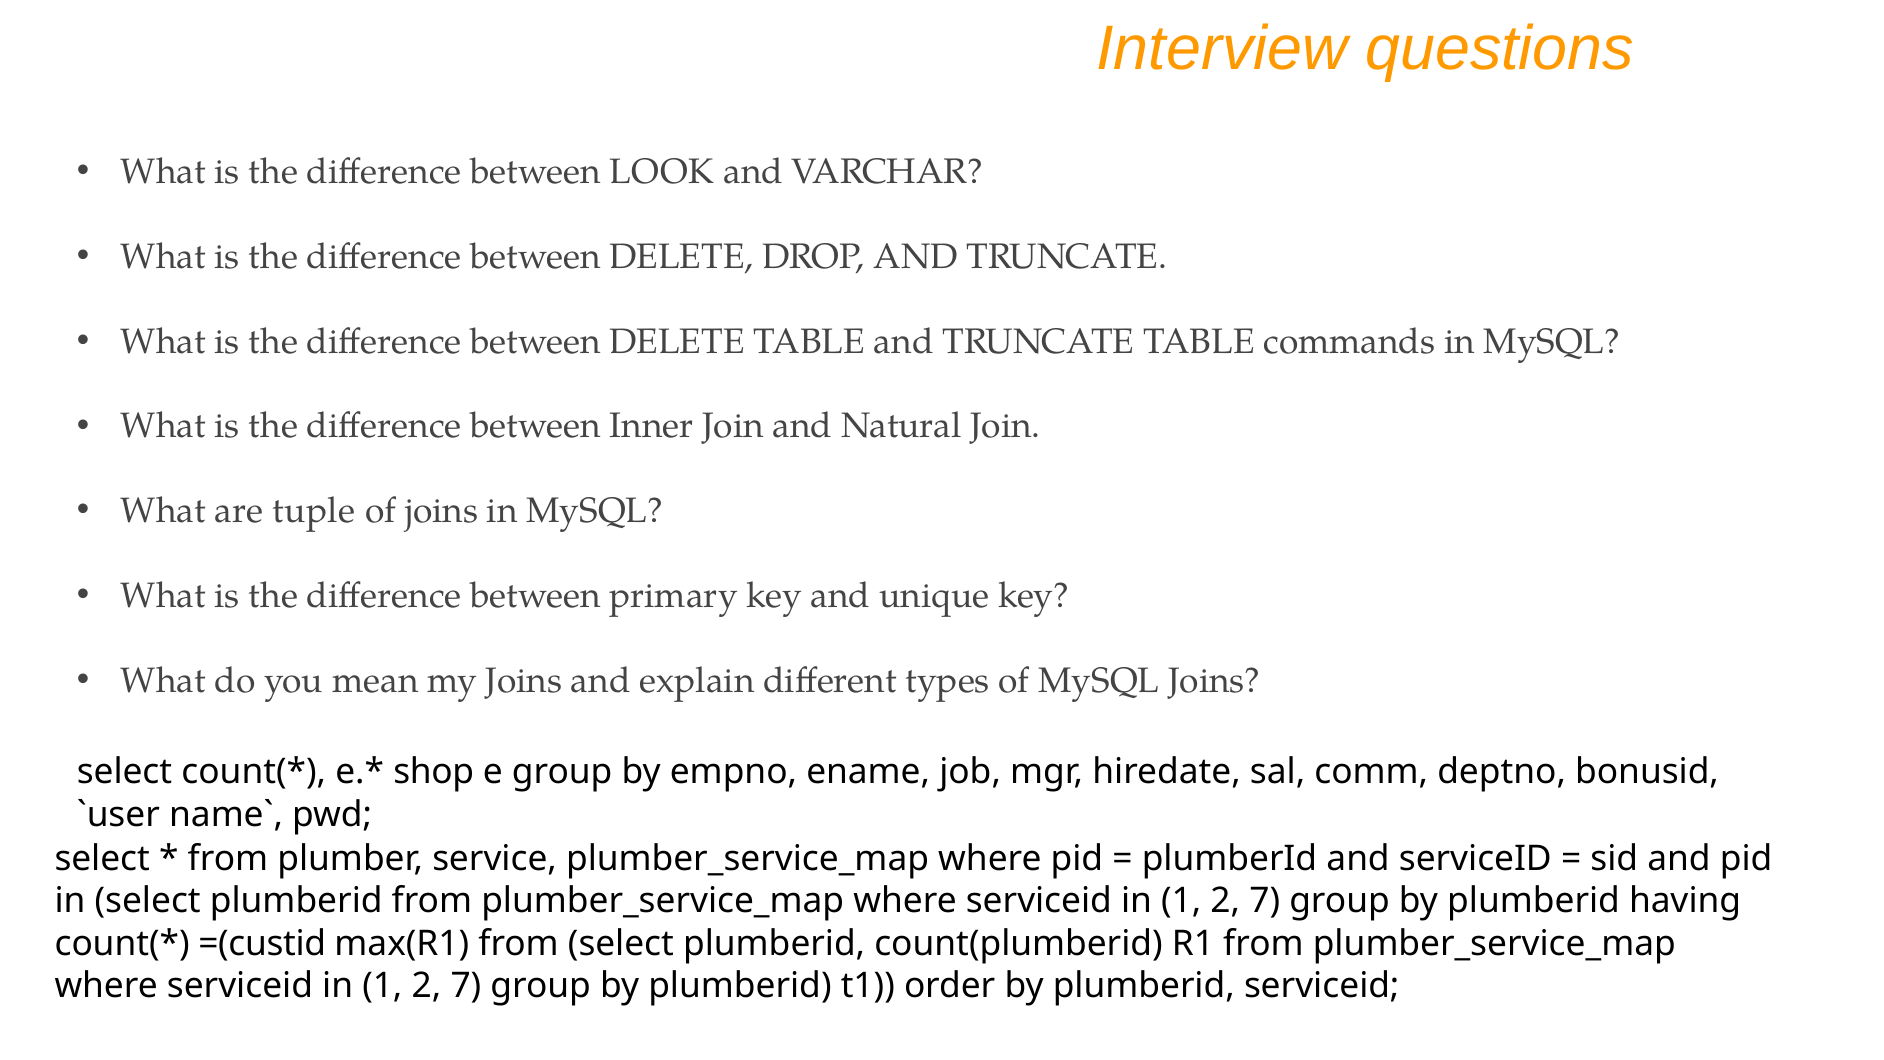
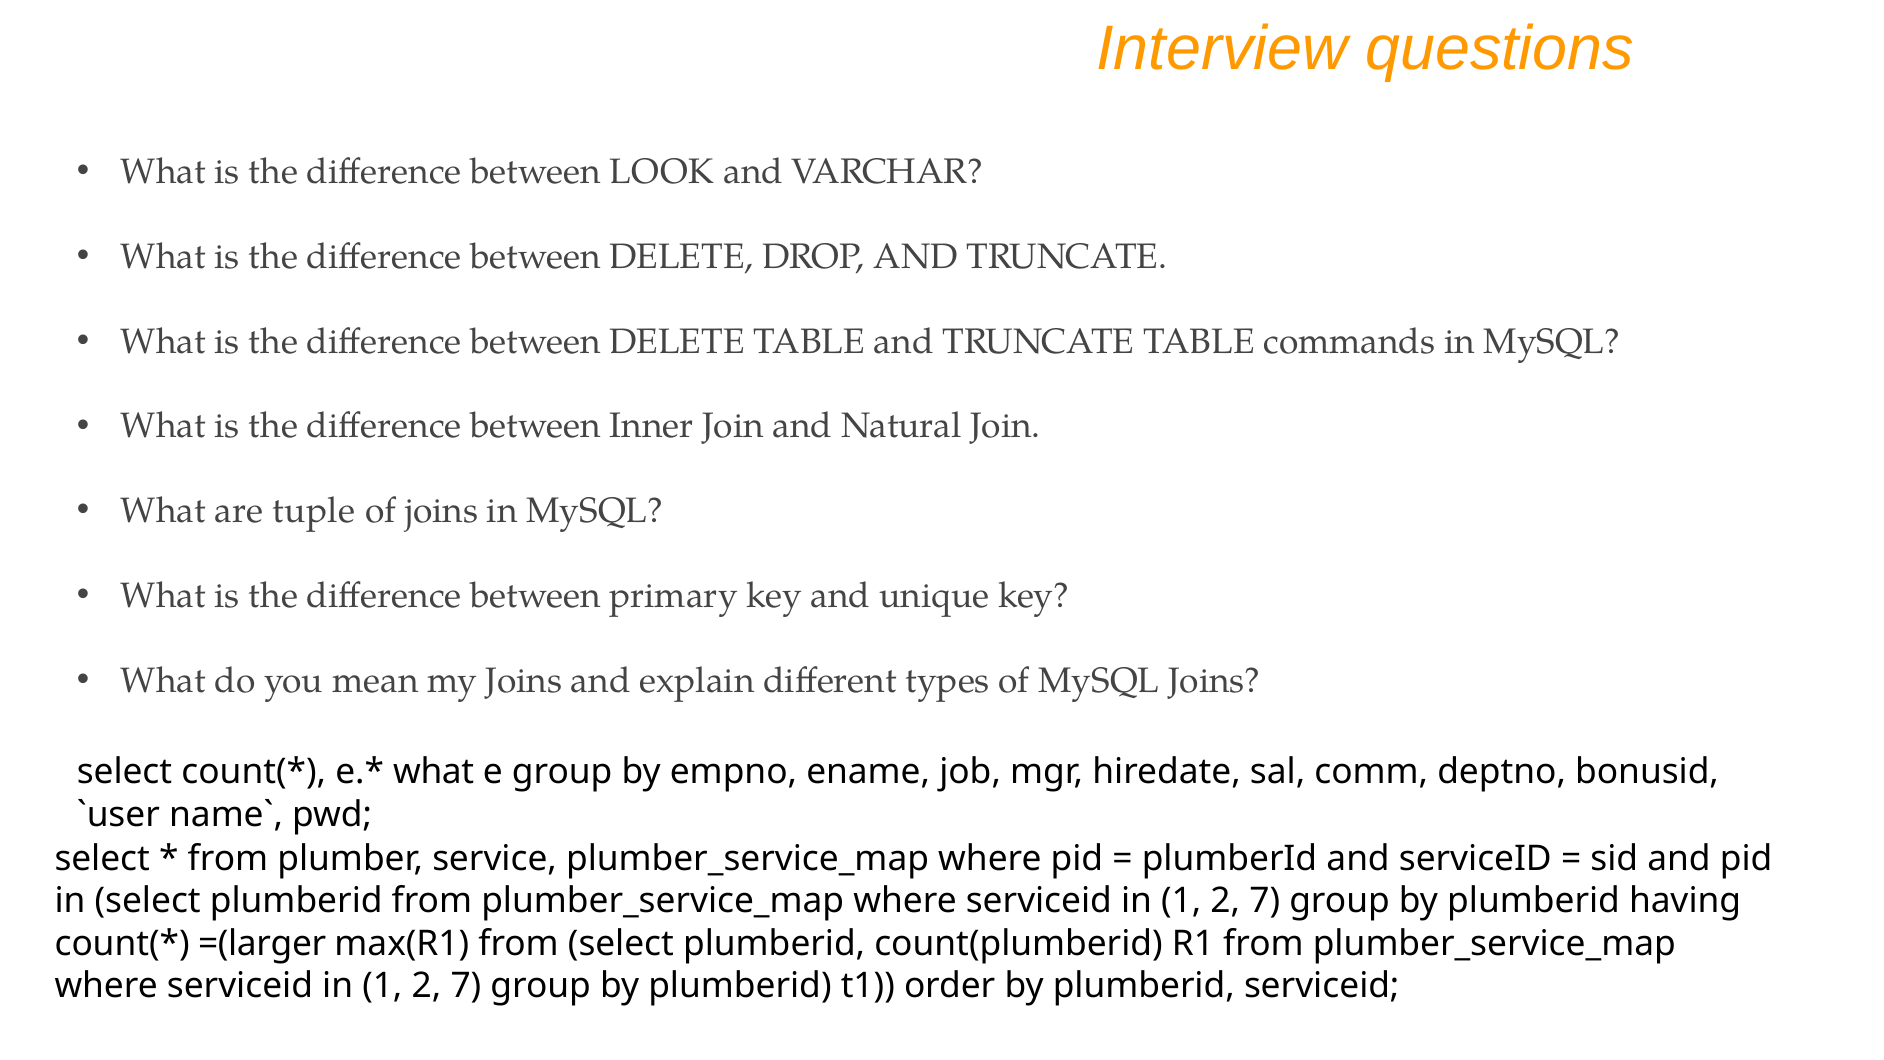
shop: shop -> what (434, 772)
=(custid: =(custid -> =(larger (262, 943)
